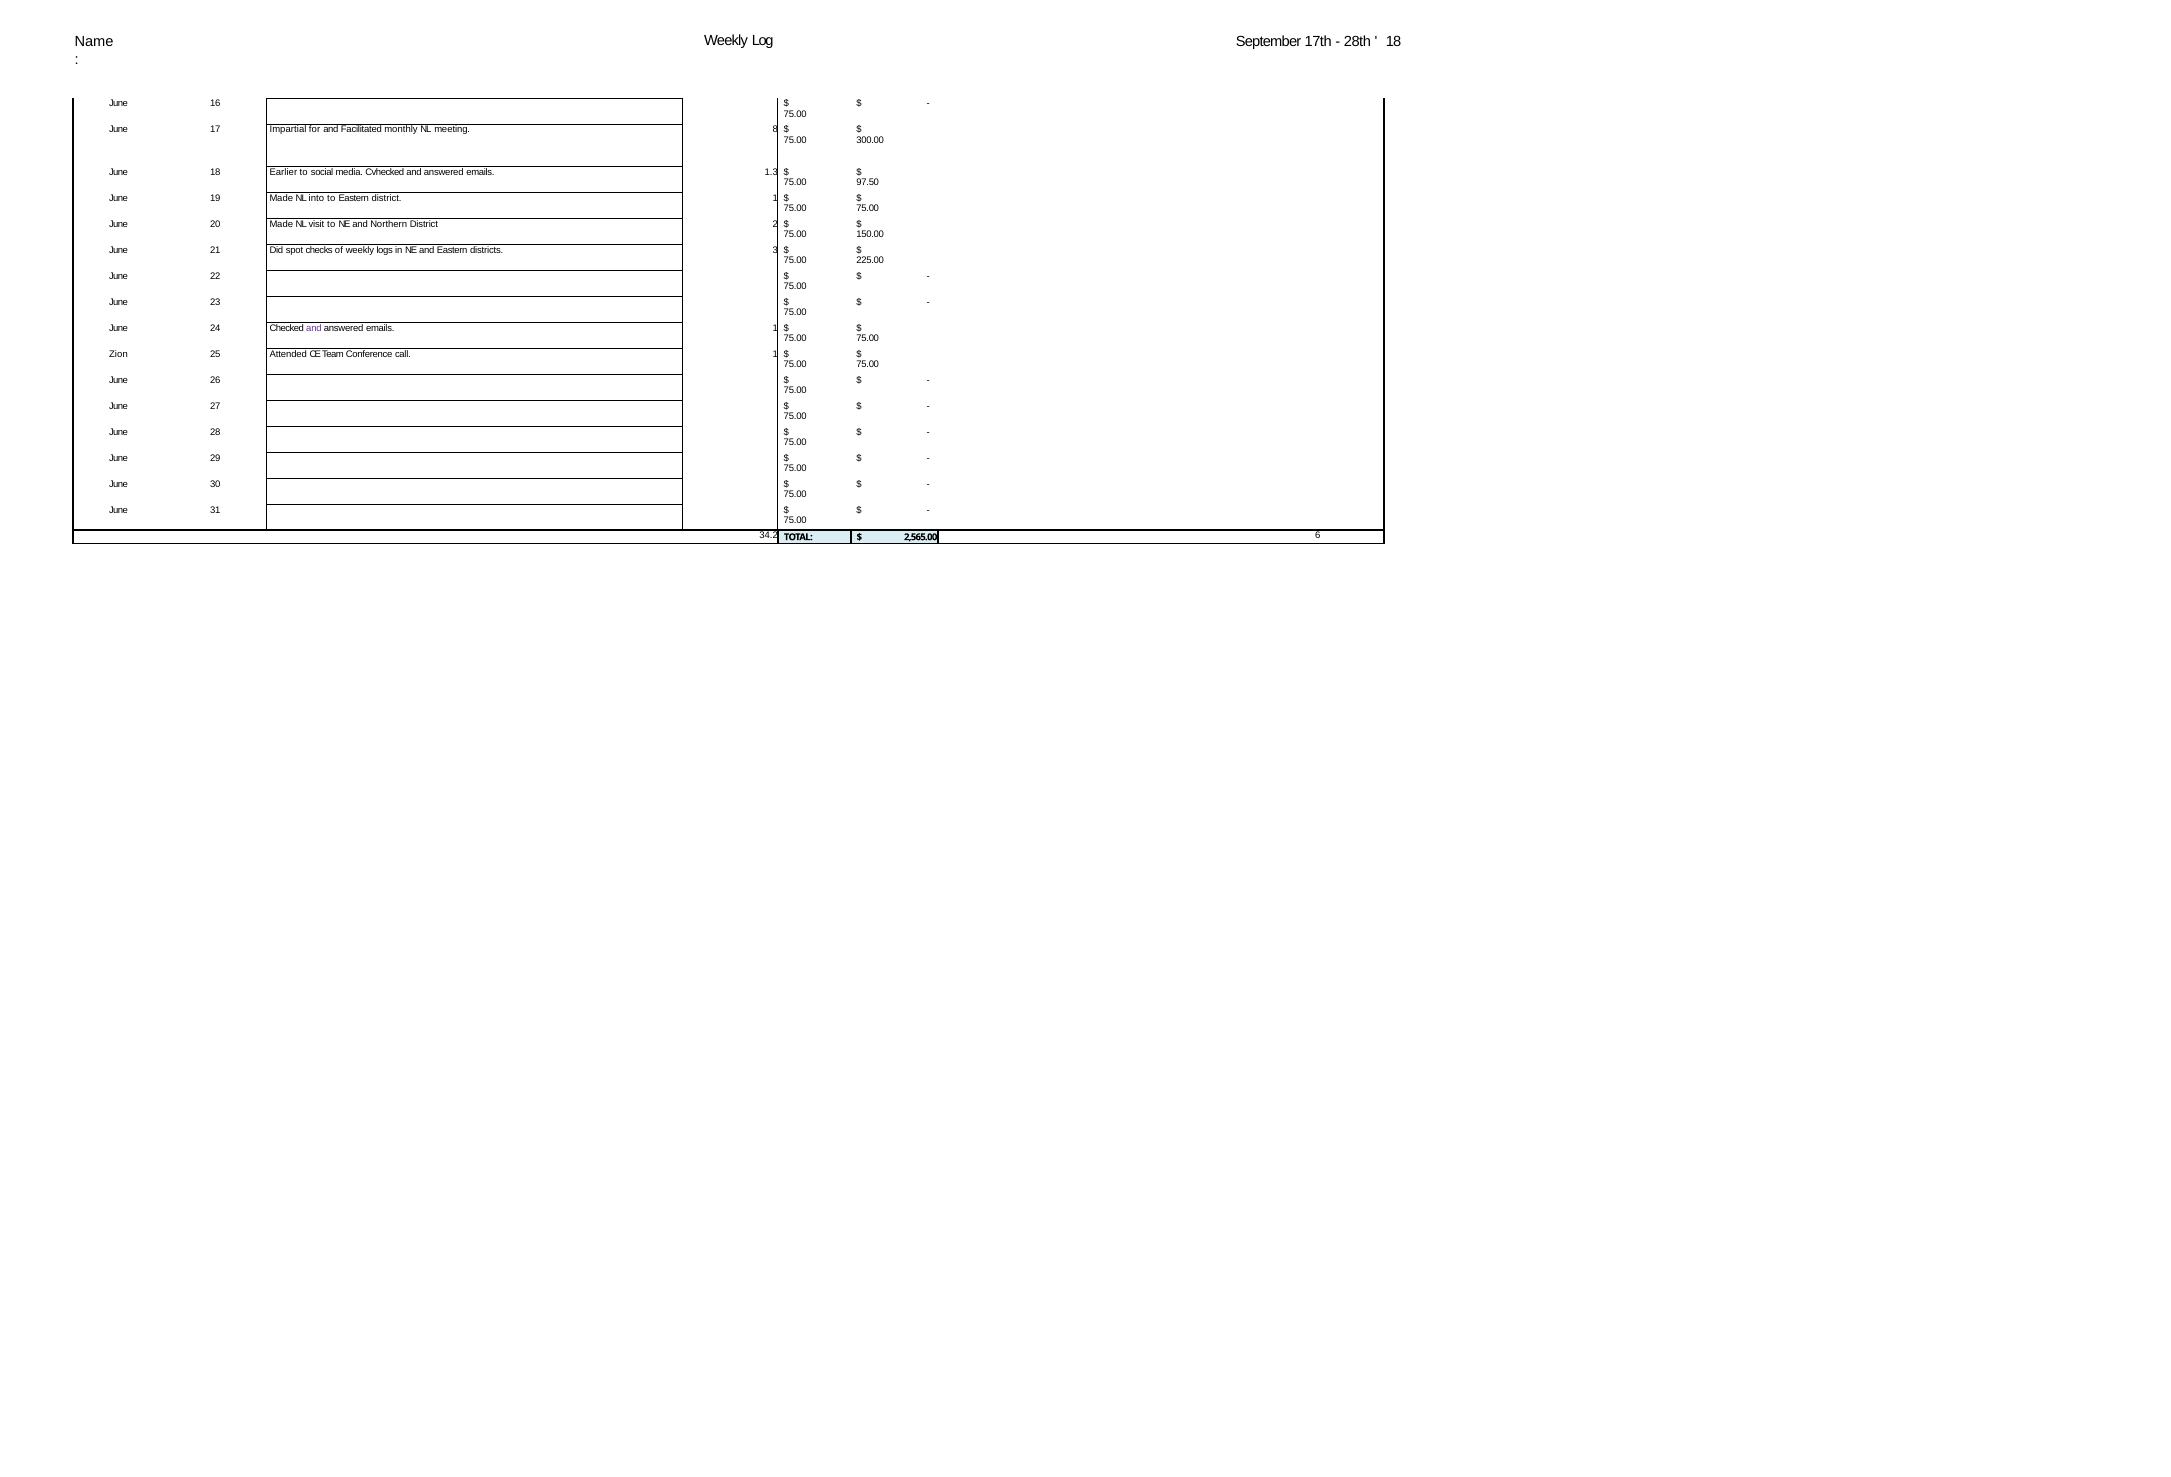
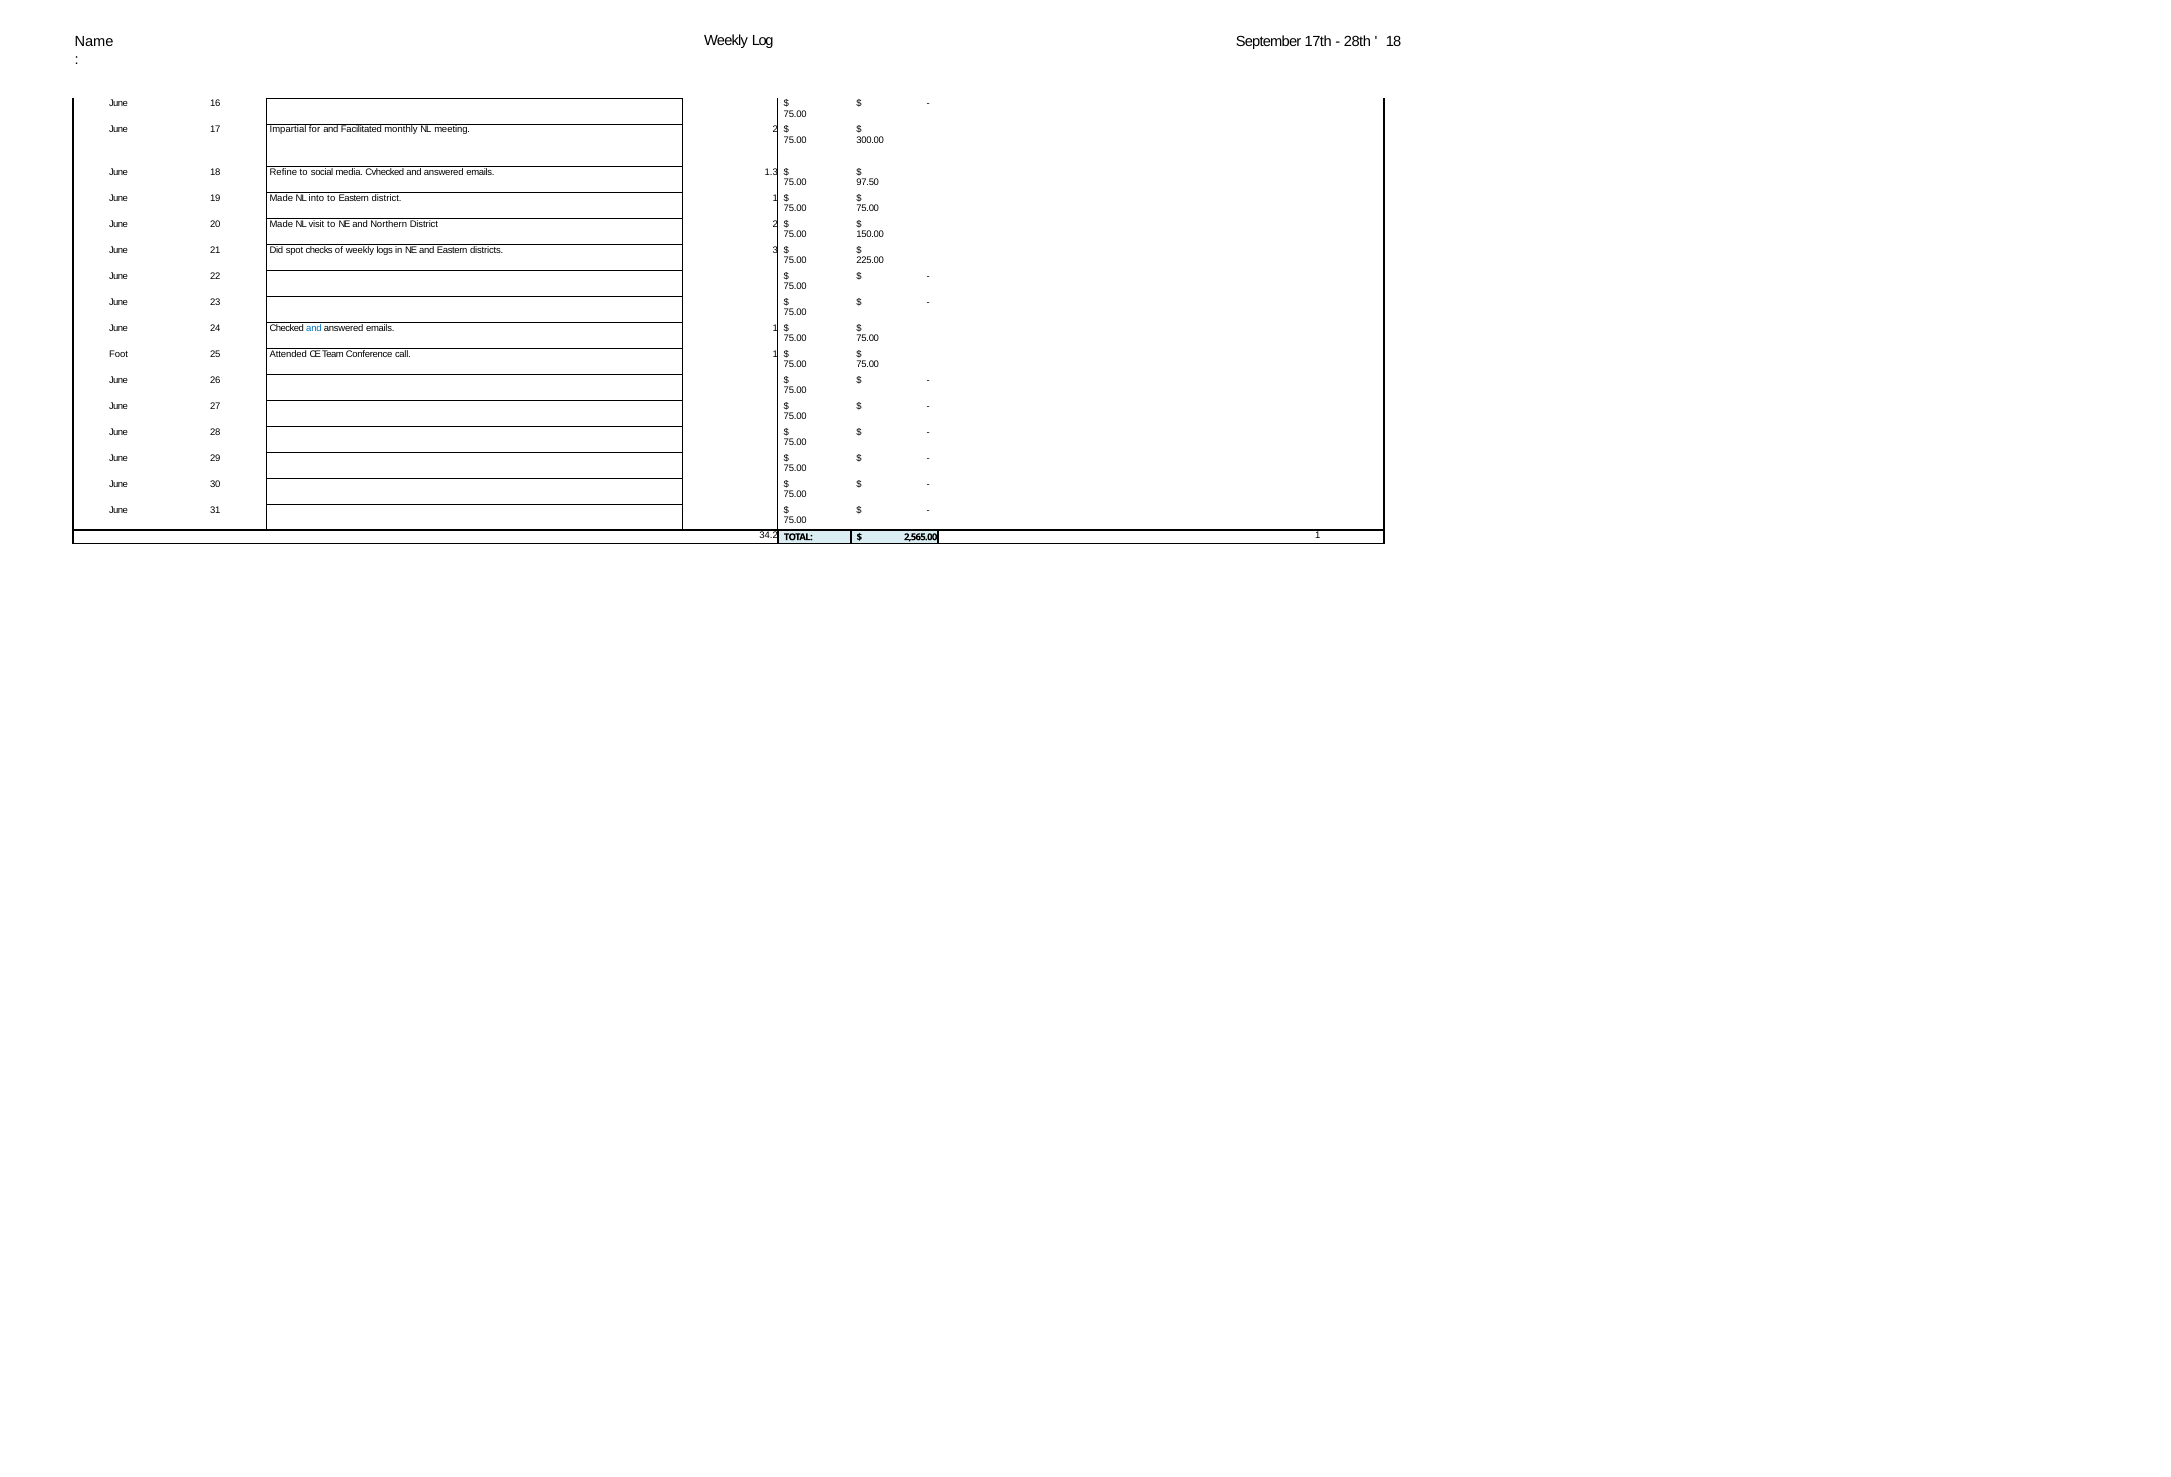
meeting 8: 8 -> 2 (775, 130)
Earlier: Earlier -> Refine (283, 172)
and colour: purple -> blue (314, 328)
Zion: Zion -> Foot (119, 354)
2,565.00 6: 6 -> 1 (1318, 535)
